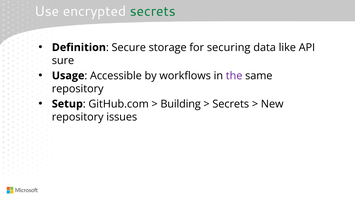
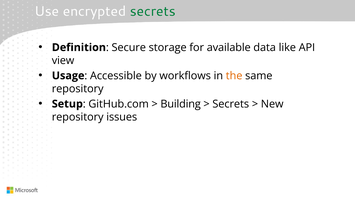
securing: securing -> available (229, 47)
sure: sure -> view (63, 60)
the colour: purple -> orange (234, 76)
